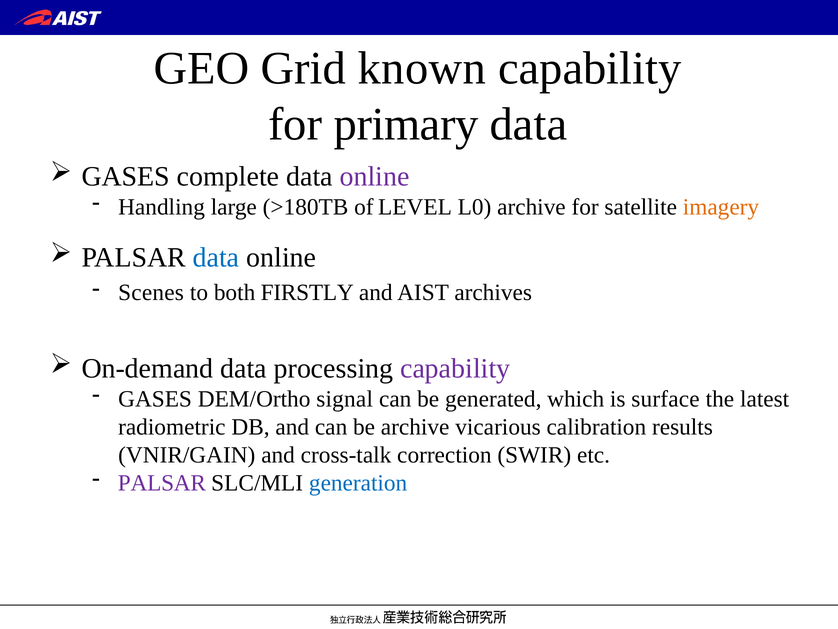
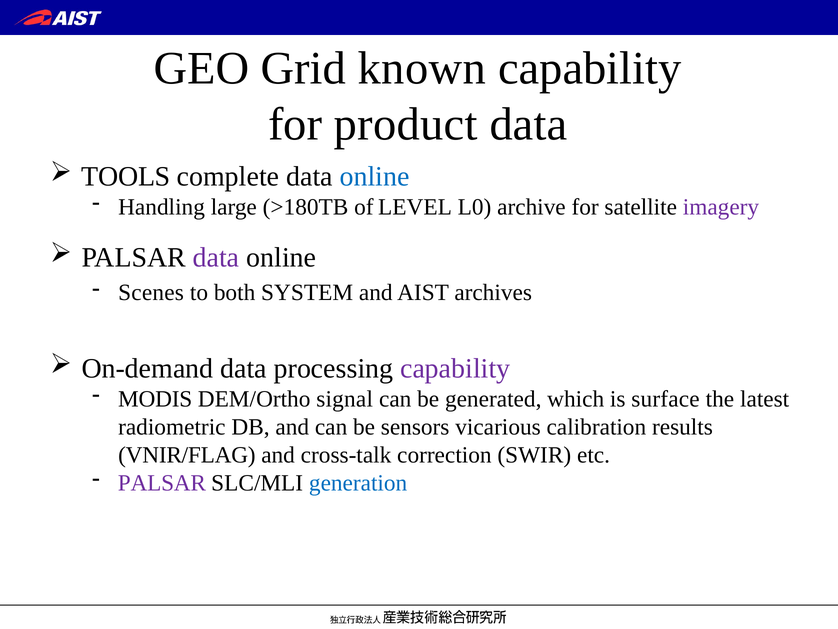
primary: primary -> product (406, 124)
GASES: GASES -> TOOLS (126, 176)
online colour: purple -> blue (375, 176)
imagery colour: orange -> purple (721, 207)
data colour: blue -> purple (216, 257)
FIRSTLY: FIRSTLY -> SYSTEM (307, 293)
GASES: GASES -> MODIS (155, 399)
be archive: archive -> sensors (415, 427)
VNIR/GAIN: VNIR/GAIN -> VNIR/FLAG (187, 455)
